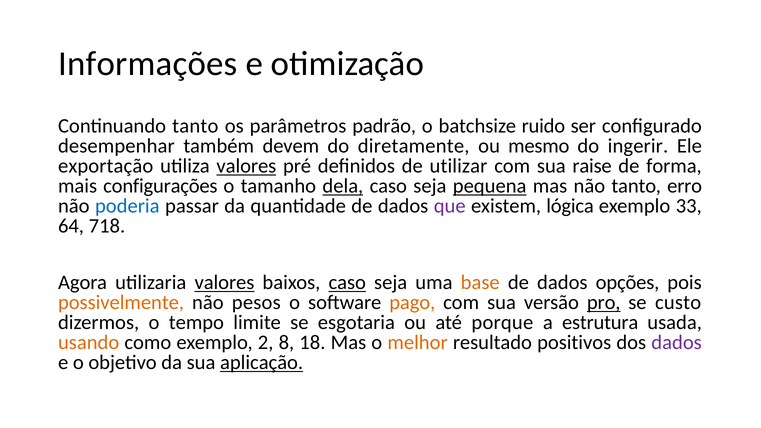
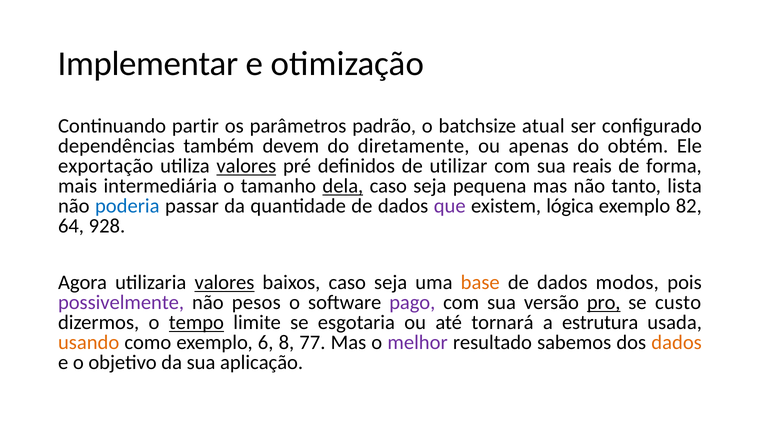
Informações: Informações -> Implementar (148, 64)
Continuando tanto: tanto -> partir (195, 126)
ruido: ruido -> atual (543, 126)
desempenhar: desempenhar -> dependências (116, 146)
mesmo: mesmo -> apenas (539, 146)
ingerir: ingerir -> obtém (638, 146)
raise: raise -> reais (592, 166)
configurações: configurações -> intermediária (160, 186)
pequena underline: present -> none (490, 186)
erro: erro -> lista (685, 186)
33: 33 -> 82 (689, 206)
718: 718 -> 928 (107, 226)
caso underline: present -> none (347, 283)
opções: opções -> modos (627, 283)
possivelmente colour: orange -> purple (121, 303)
pago colour: orange -> purple (412, 303)
tempo underline: none -> present (196, 323)
porque: porque -> tornará (503, 323)
2: 2 -> 6 (266, 343)
18: 18 -> 77 (312, 343)
melhor colour: orange -> purple (418, 343)
positivos: positivos -> sabemos (574, 343)
dados colour: purple -> orange (677, 343)
aplicação underline: present -> none (262, 363)
